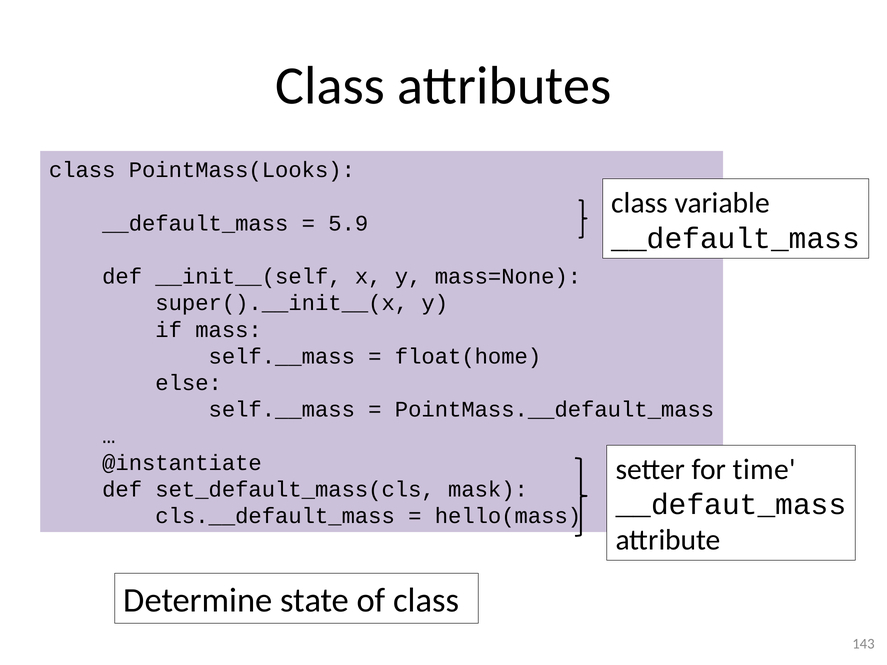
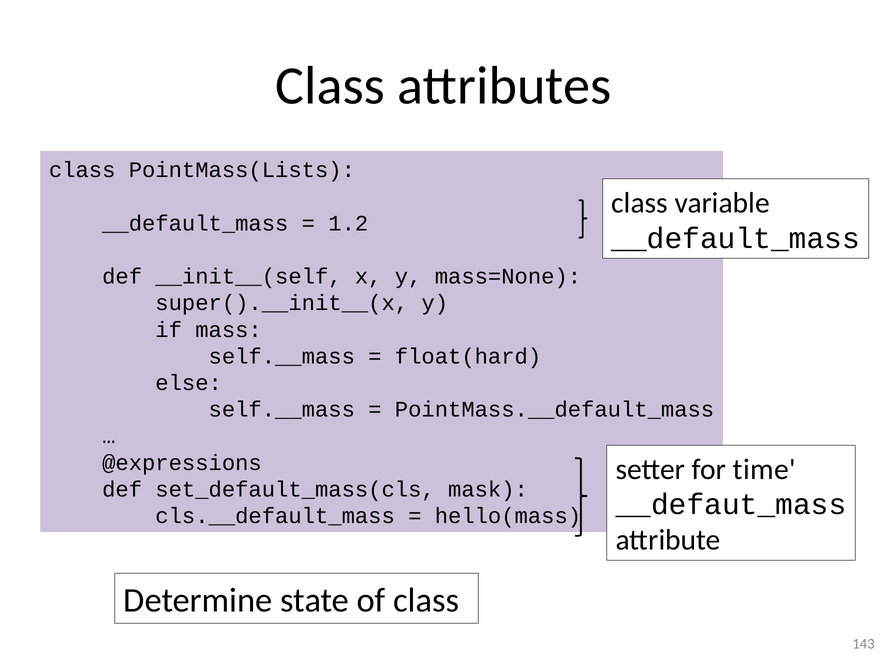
PointMass(Looks: PointMass(Looks -> PointMass(Lists (242, 170)
5.9: 5.9 -> 1.2 (348, 223)
float(home: float(home -> float(hard (468, 356)
@instantiate: @instantiate -> @expressions (182, 463)
